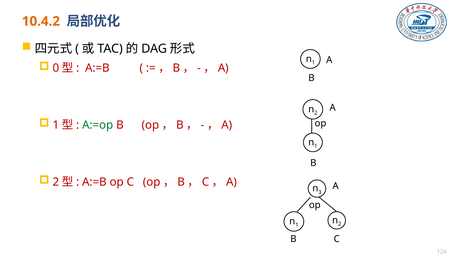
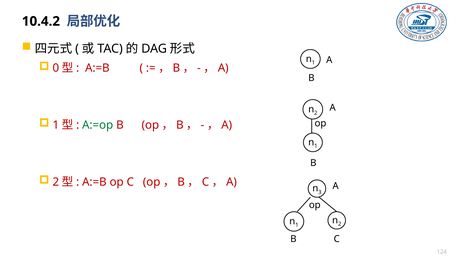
10.4.2 colour: orange -> black (41, 21)
